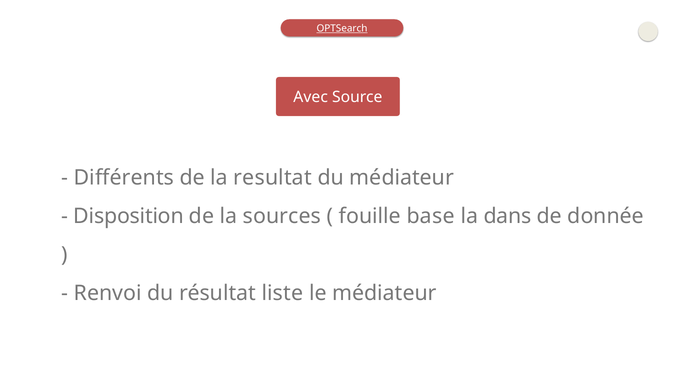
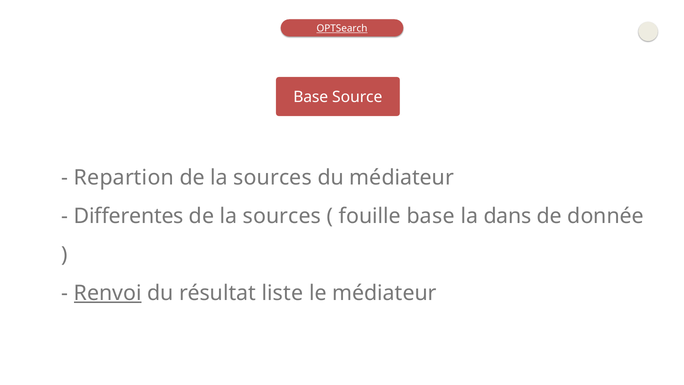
Avec: Avec -> Base (311, 97)
Différents: Différents -> Repartion (124, 177)
resultat: resultat -> sources (273, 177)
Disposition: Disposition -> Differentes (129, 216)
Renvoi underline: none -> present (108, 293)
